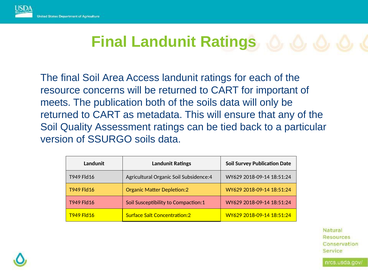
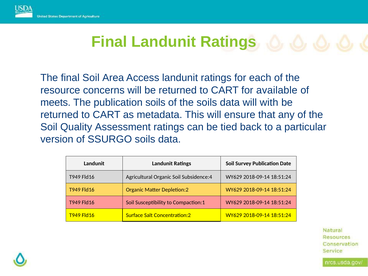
important: important -> available (277, 90)
publication both: both -> soils (155, 102)
only: only -> with (269, 102)
